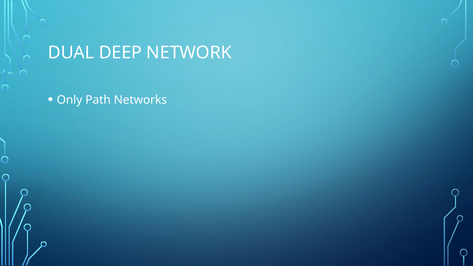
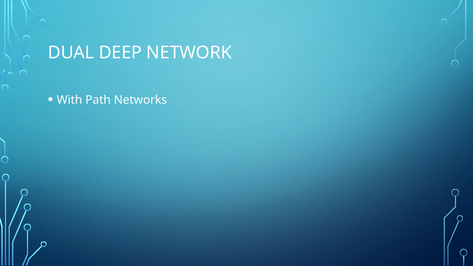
Only: Only -> With (70, 100)
